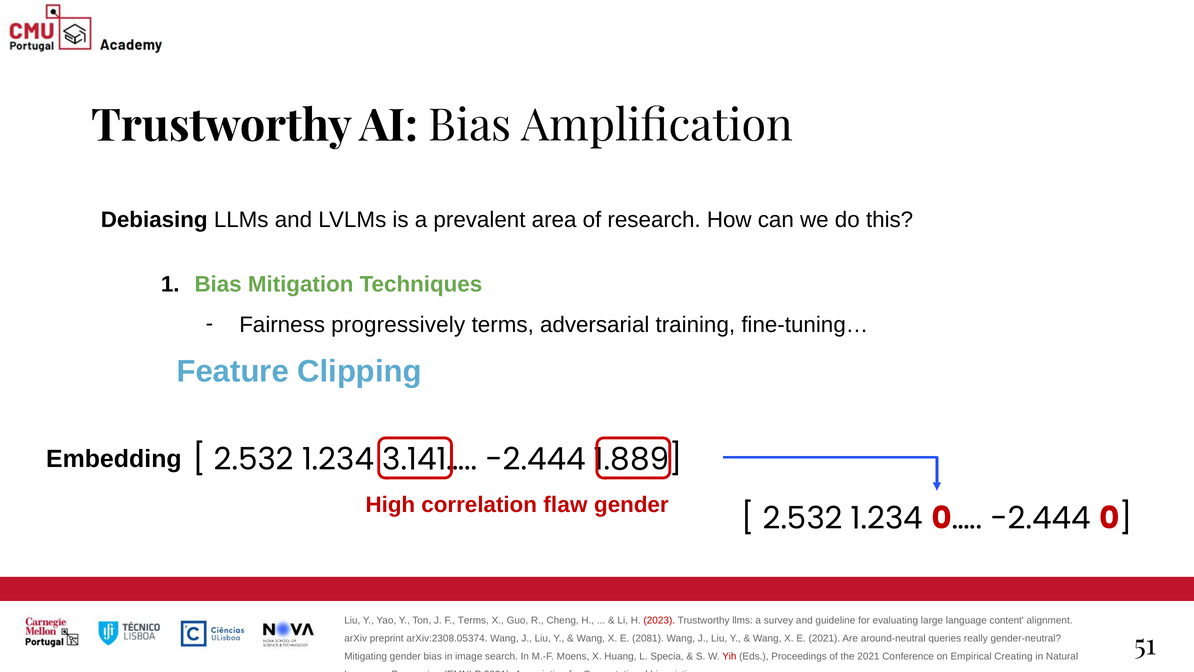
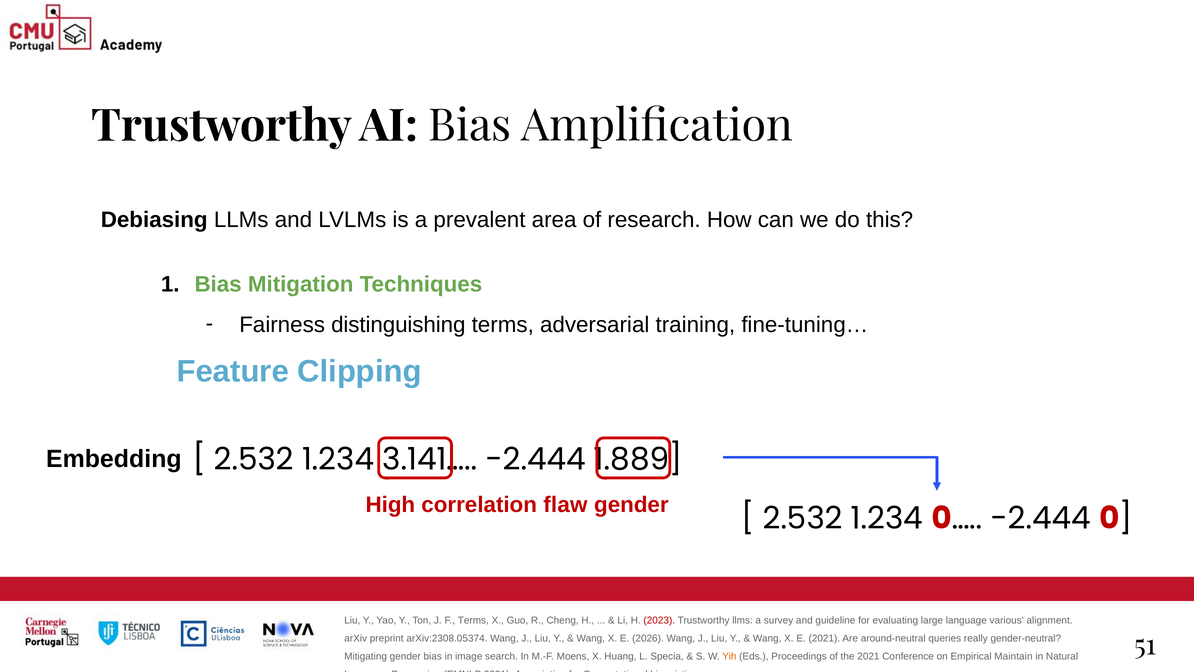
progressively: progressively -> distinguishing (398, 324)
content: content -> various (1007, 620)
2081: 2081 -> 2026 (648, 638)
Yih colour: red -> orange (729, 656)
Creating: Creating -> Maintain (1013, 656)
